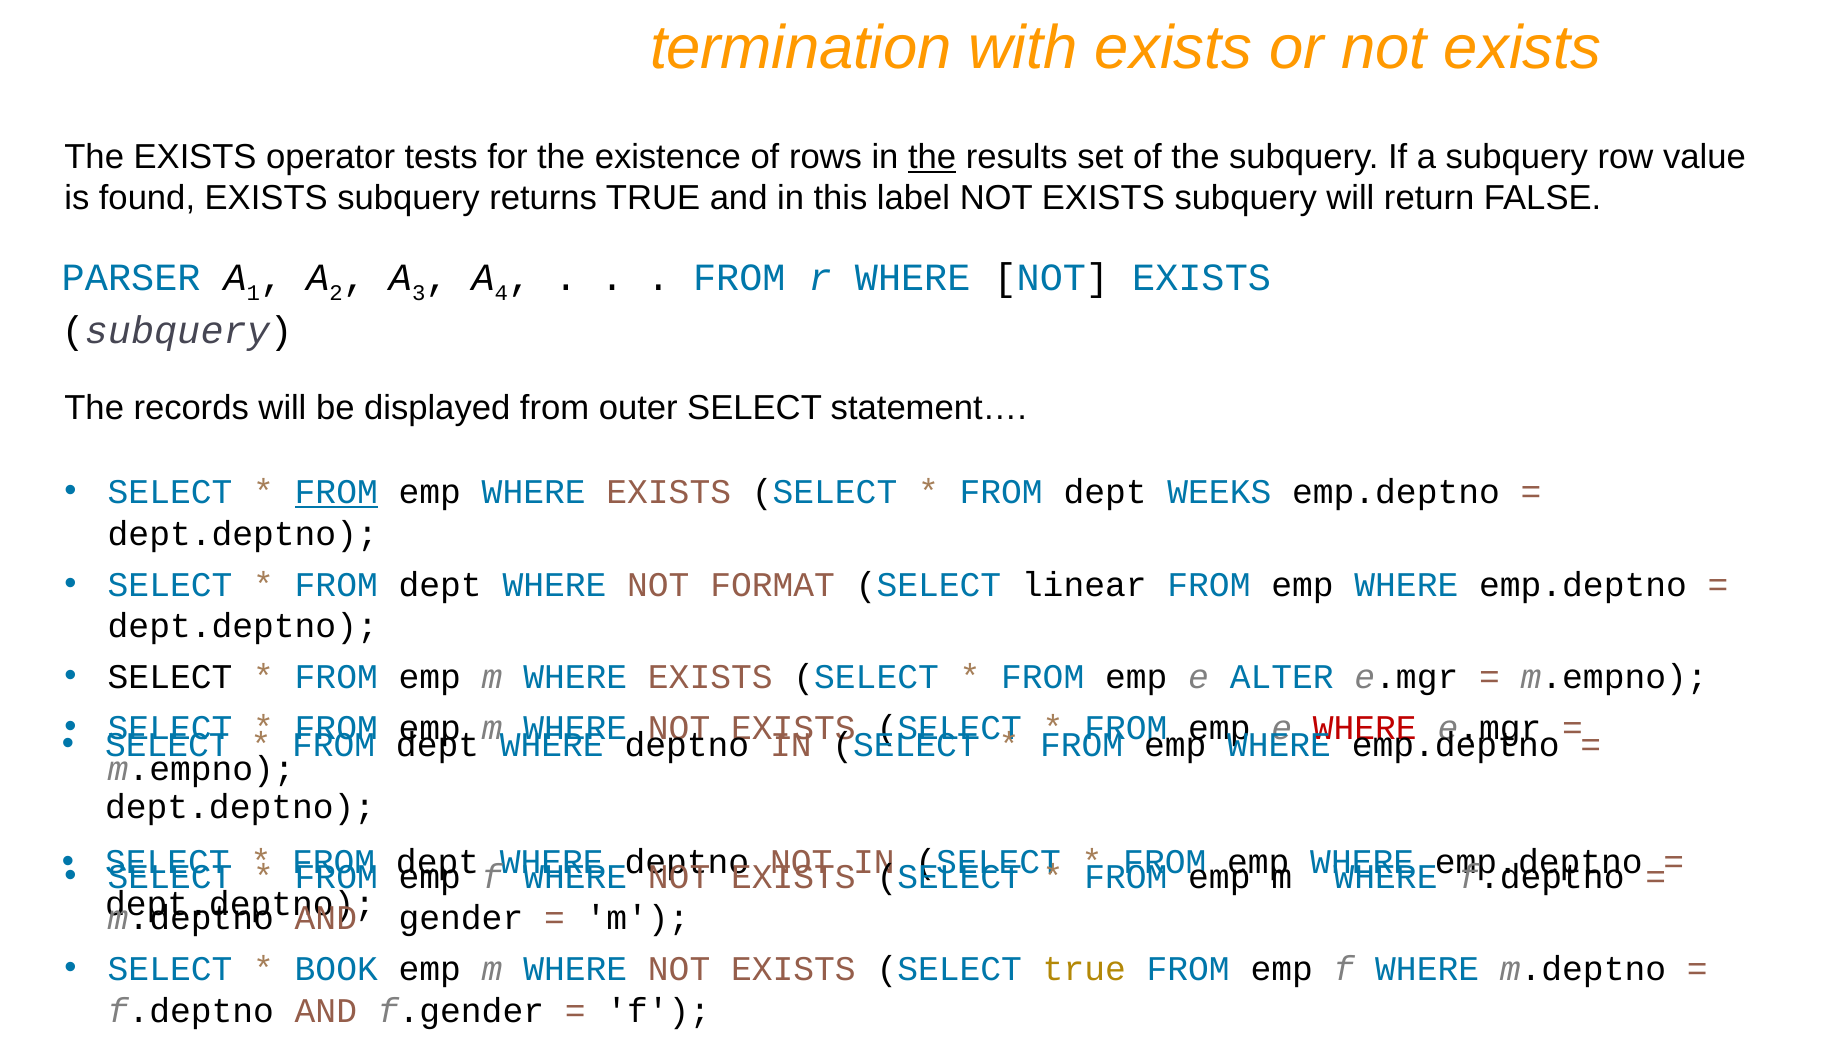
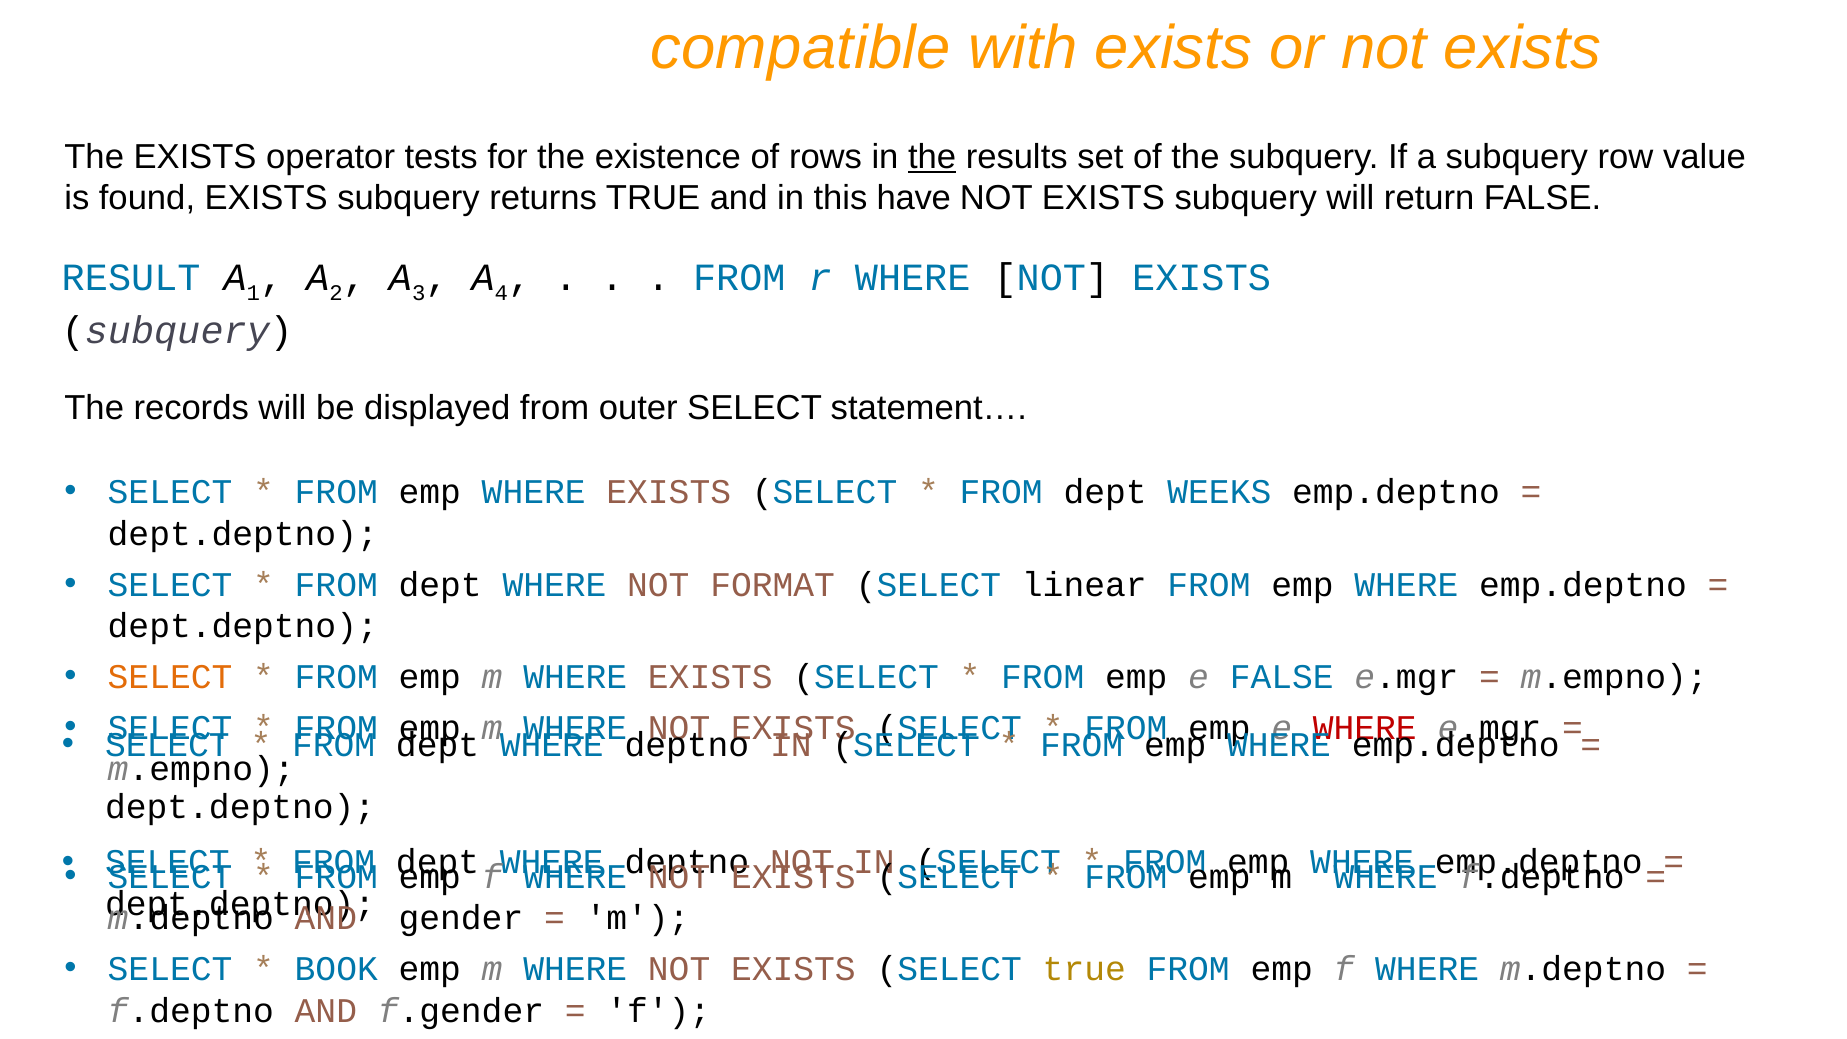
termination: termination -> compatible (800, 48)
label: label -> have (914, 198)
PARSER: PARSER -> RESULT (131, 278)
FROM underline: present -> none (336, 492)
SELECT colour: black -> orange (170, 677)
e ALTER: ALTER -> FALSE (1282, 677)
